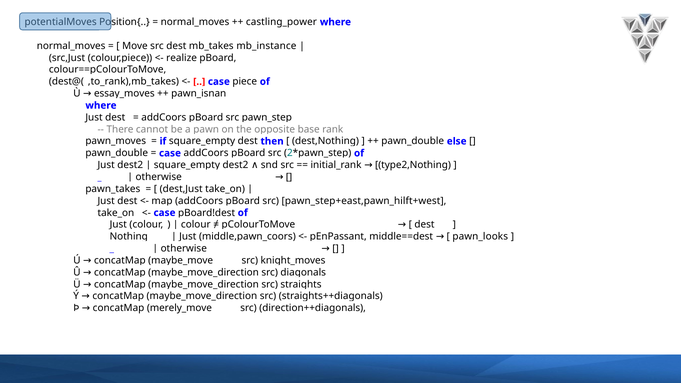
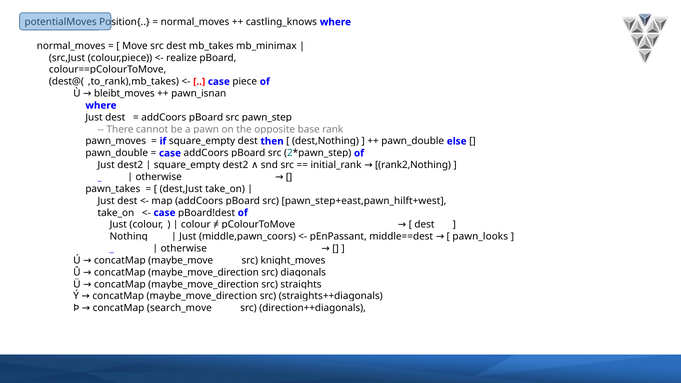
castling_power: castling_power -> castling_knows (281, 22)
mb_instance: mb_instance -> mb_minimax (266, 46)
essay_moves: essay_moves -> bleibt_moves (124, 94)
type2,Nothing: type2,Nothing -> rank2,Nothing (413, 165)
merely_move: merely_move -> search_move (179, 308)
